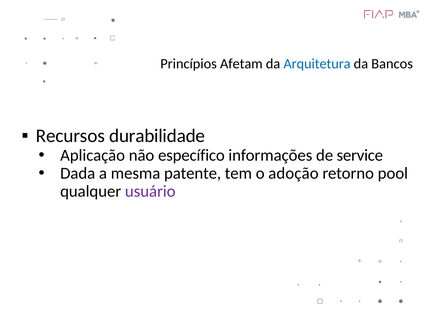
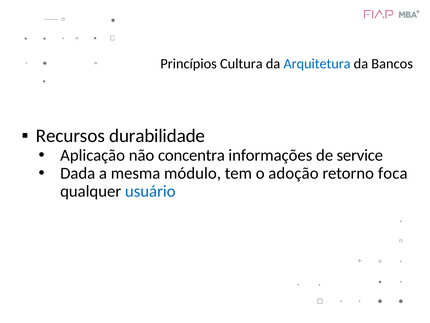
Afetam: Afetam -> Cultura (241, 64)
específico: específico -> concentra (191, 155)
patente: patente -> módulo (193, 173)
pool: pool -> foca (393, 173)
usuário colour: purple -> blue (150, 191)
